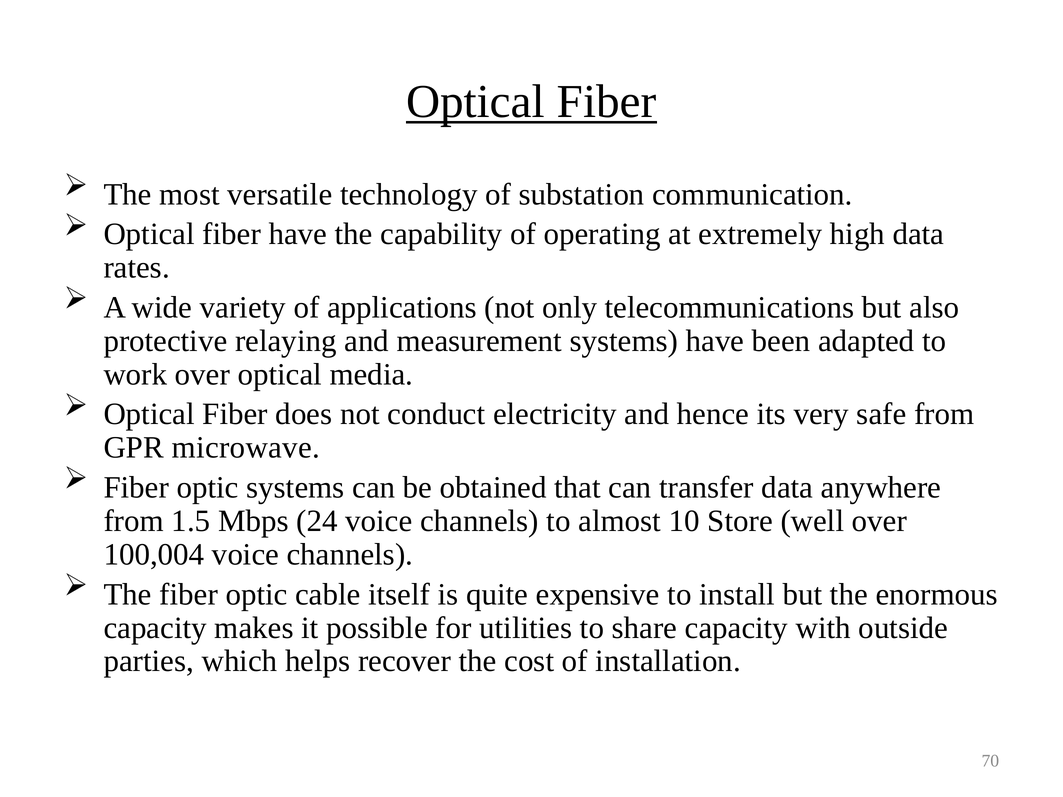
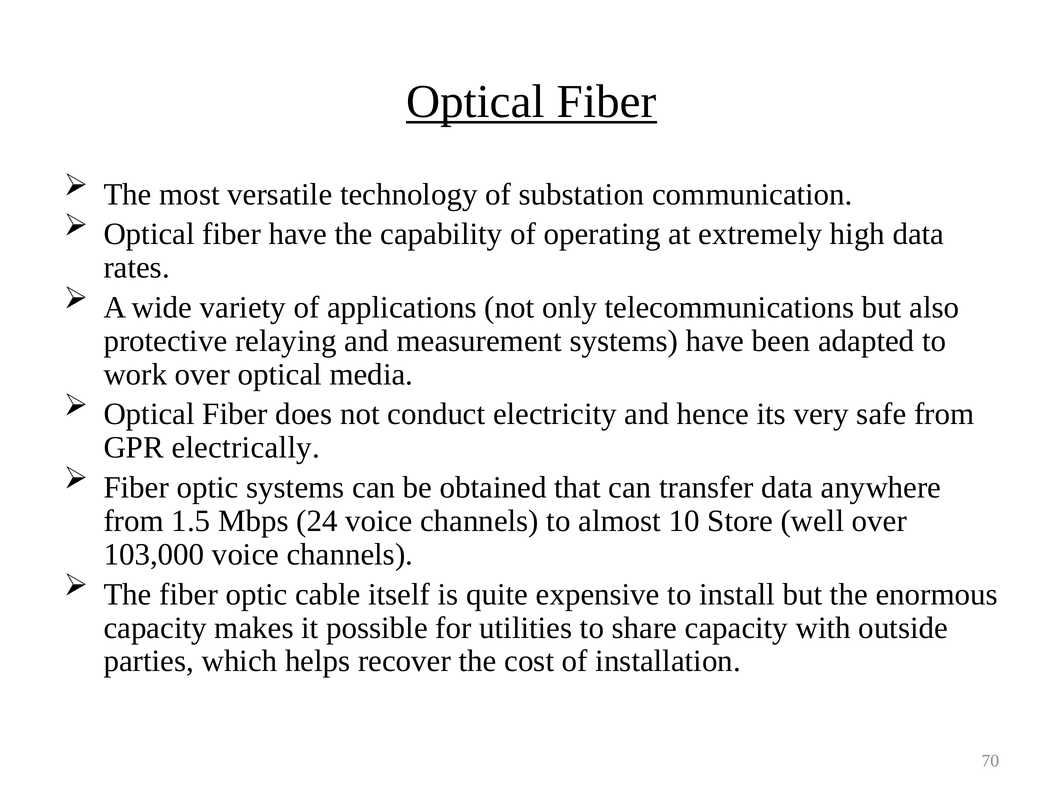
microwave: microwave -> electrically (246, 448)
100,004: 100,004 -> 103,000 (154, 555)
